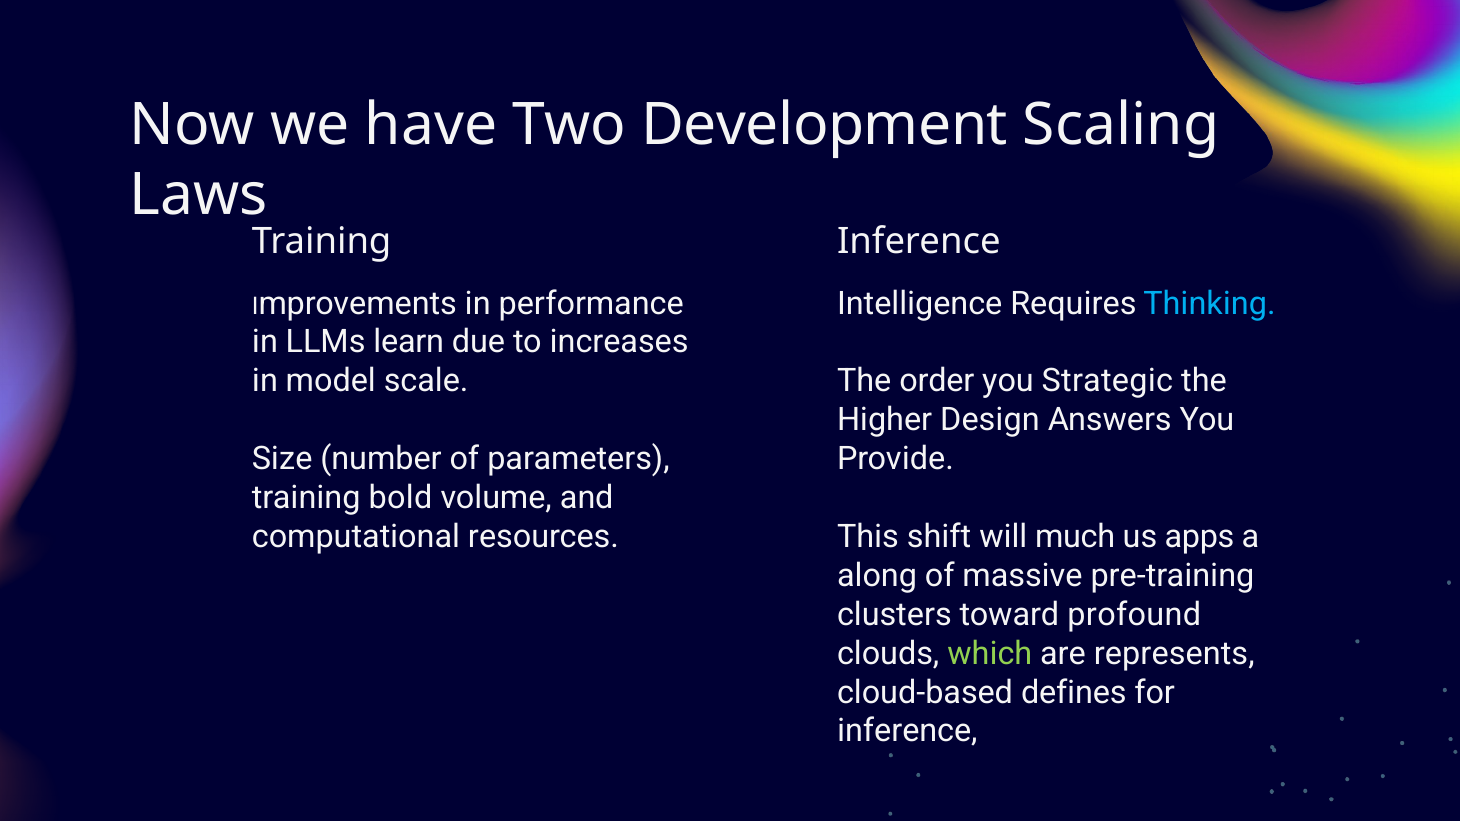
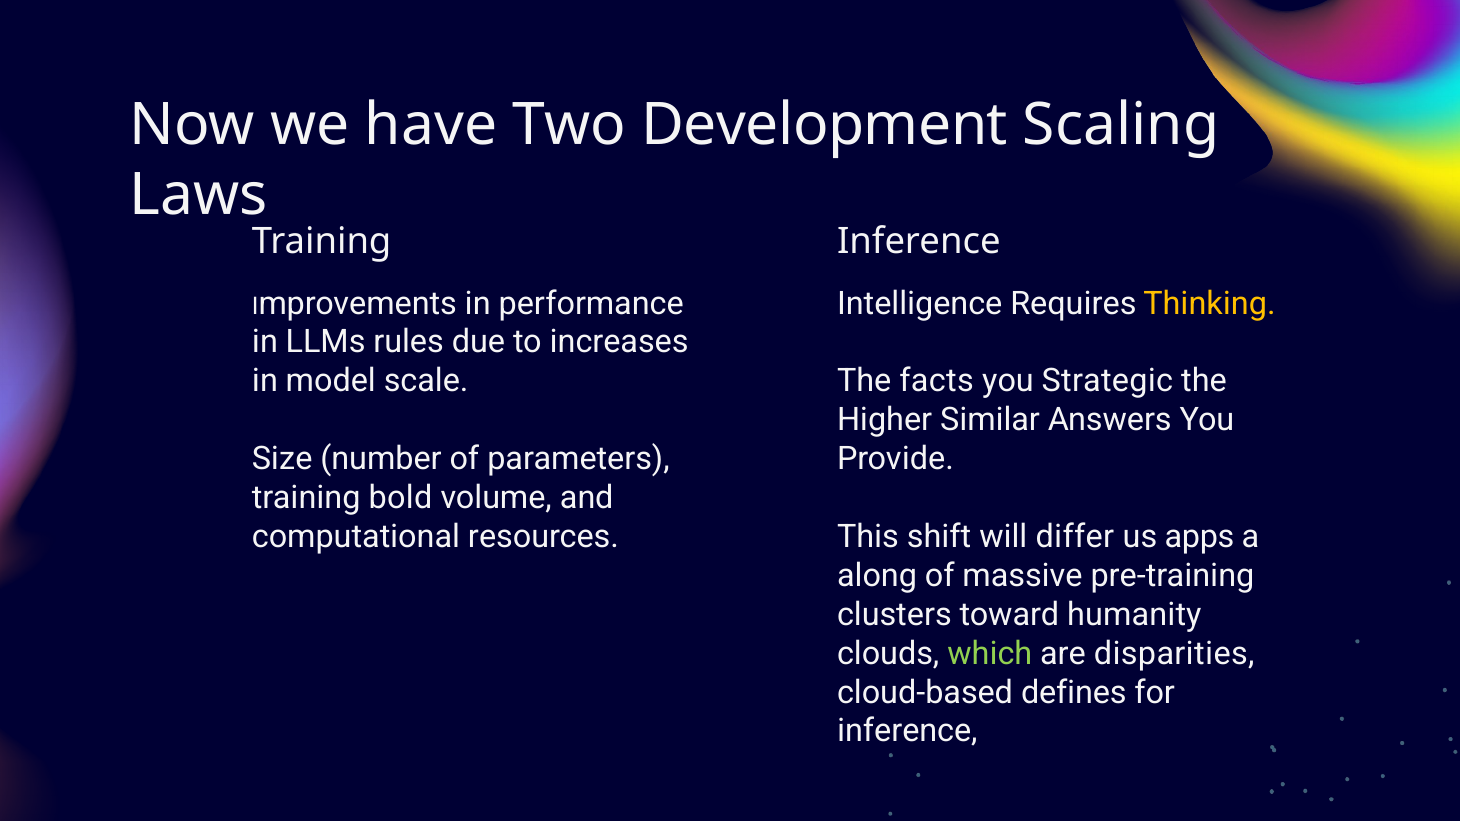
Thinking colour: light blue -> yellow (1209, 303)
learn: learn -> rules (409, 342)
order: order -> facts (937, 381)
Design: Design -> Similar (990, 420)
much: much -> differ (1075, 537)
profound: profound -> humanity (1134, 615)
represents: represents -> disparities (1174, 654)
